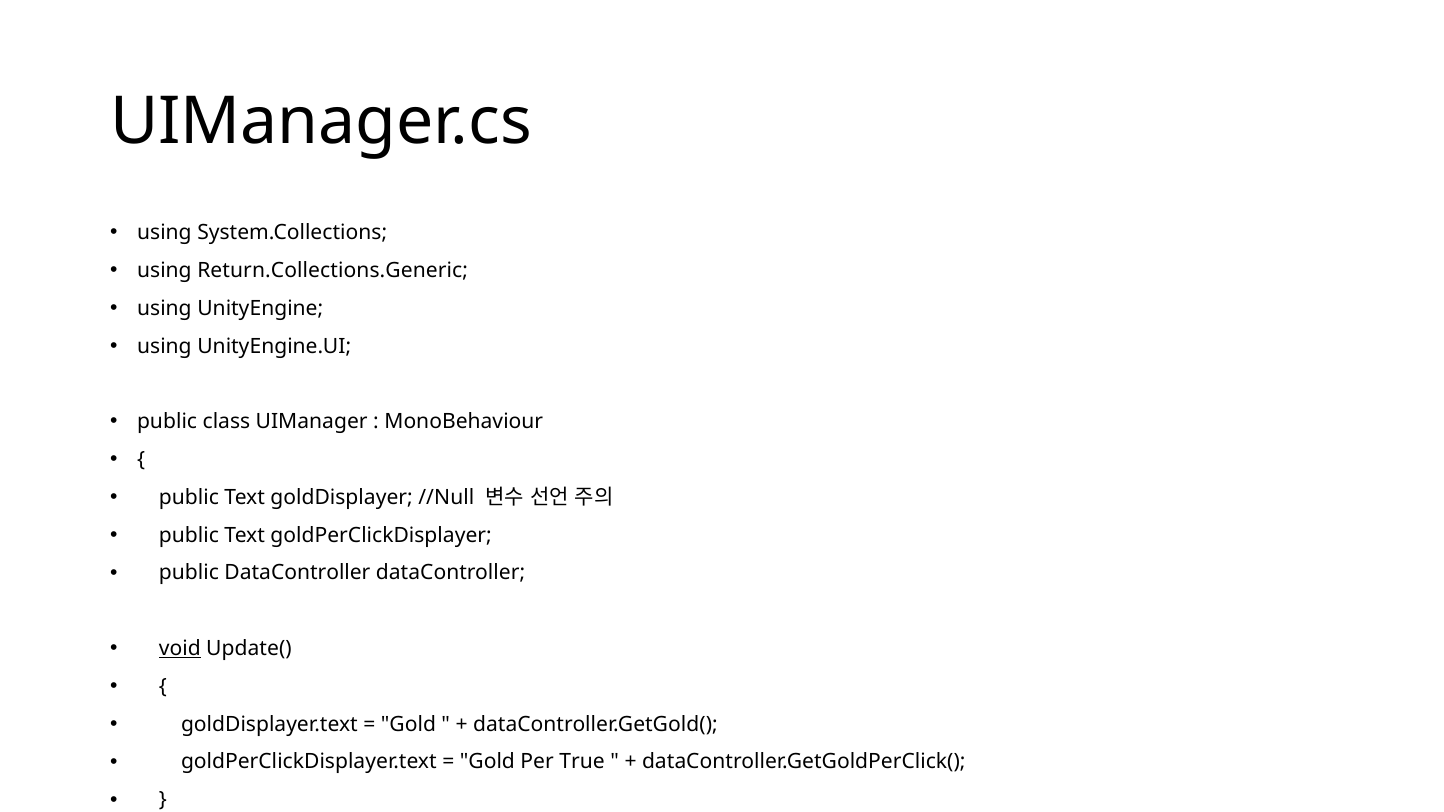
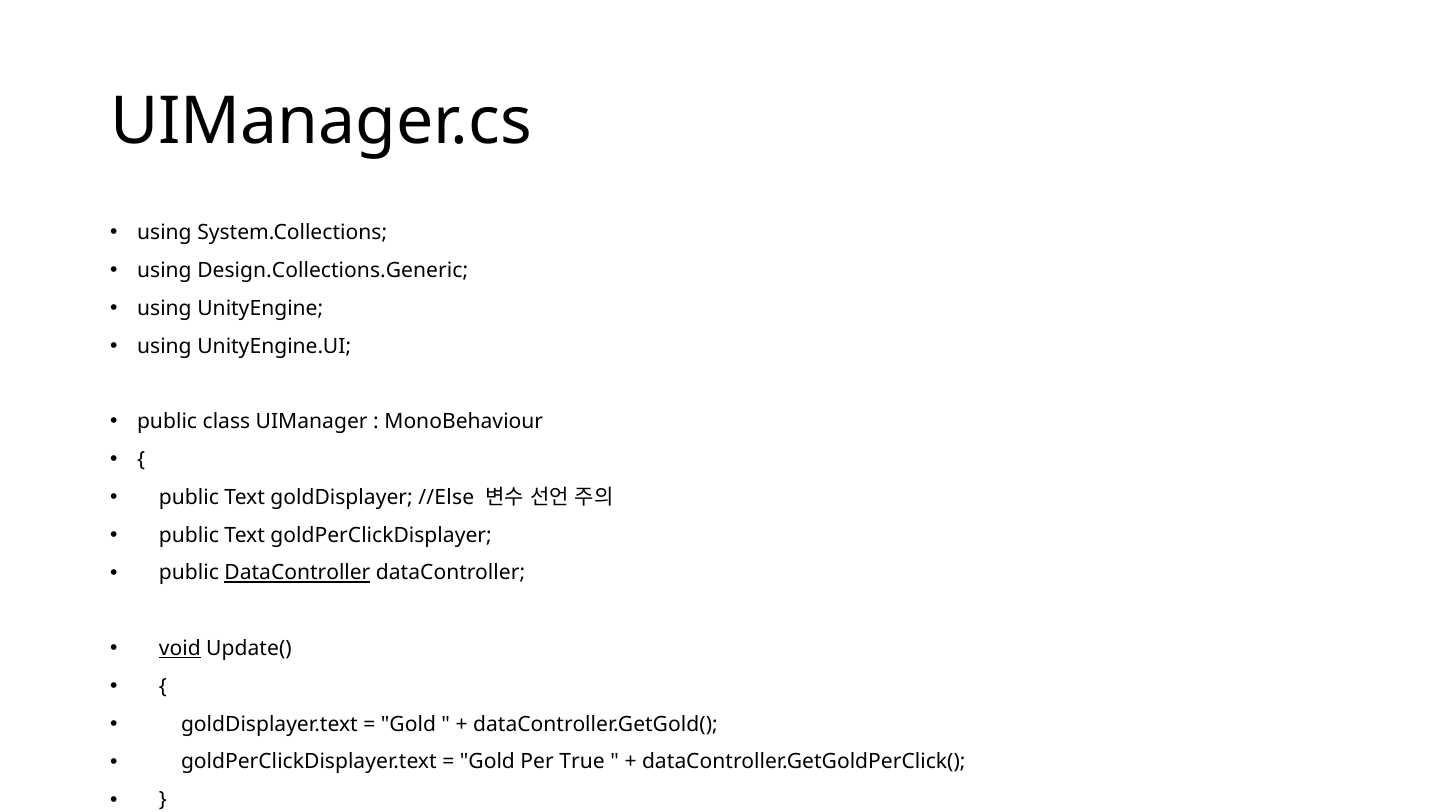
Return.Collections.Generic: Return.Collections.Generic -> Design.Collections.Generic (333, 271)
//Null: //Null -> //Else (446, 498)
DataController underline: none -> present (297, 573)
